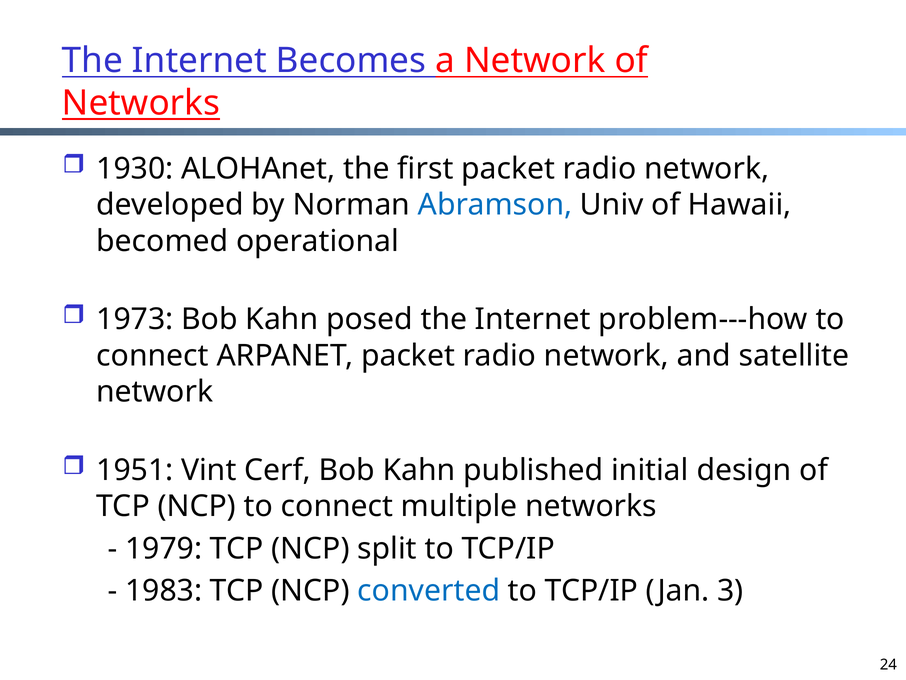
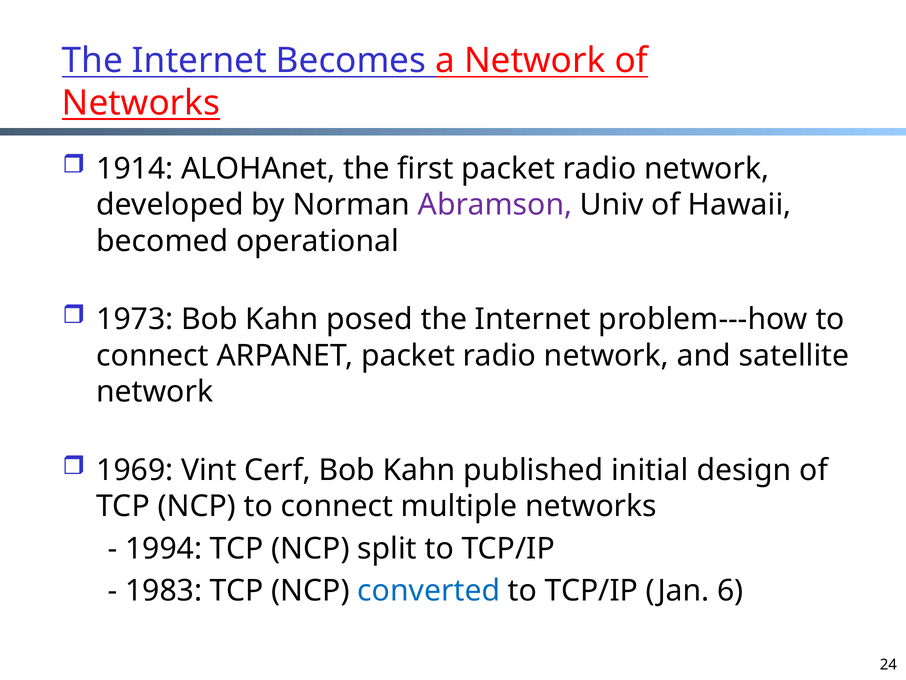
1930: 1930 -> 1914 (135, 169)
Abramson colour: blue -> purple (495, 205)
1951: 1951 -> 1969 (135, 470)
1979: 1979 -> 1994 (164, 549)
3: 3 -> 6 (730, 591)
